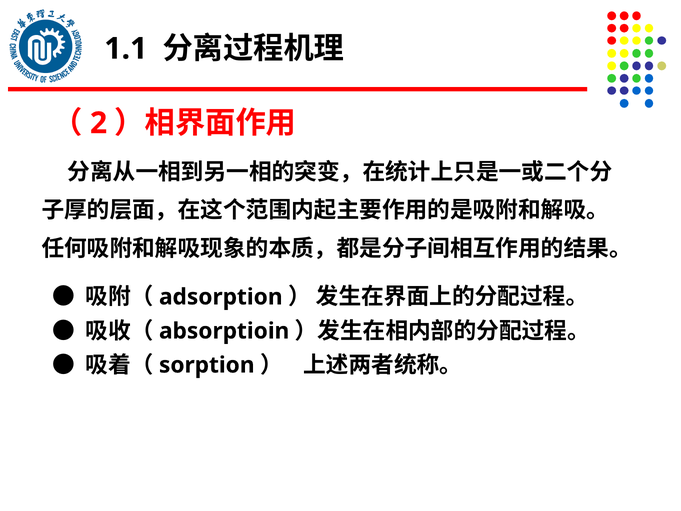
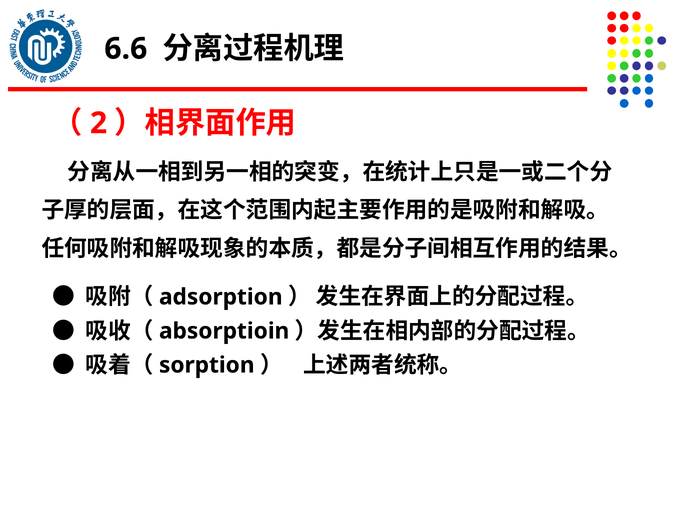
1.1: 1.1 -> 6.6 (126, 49)
